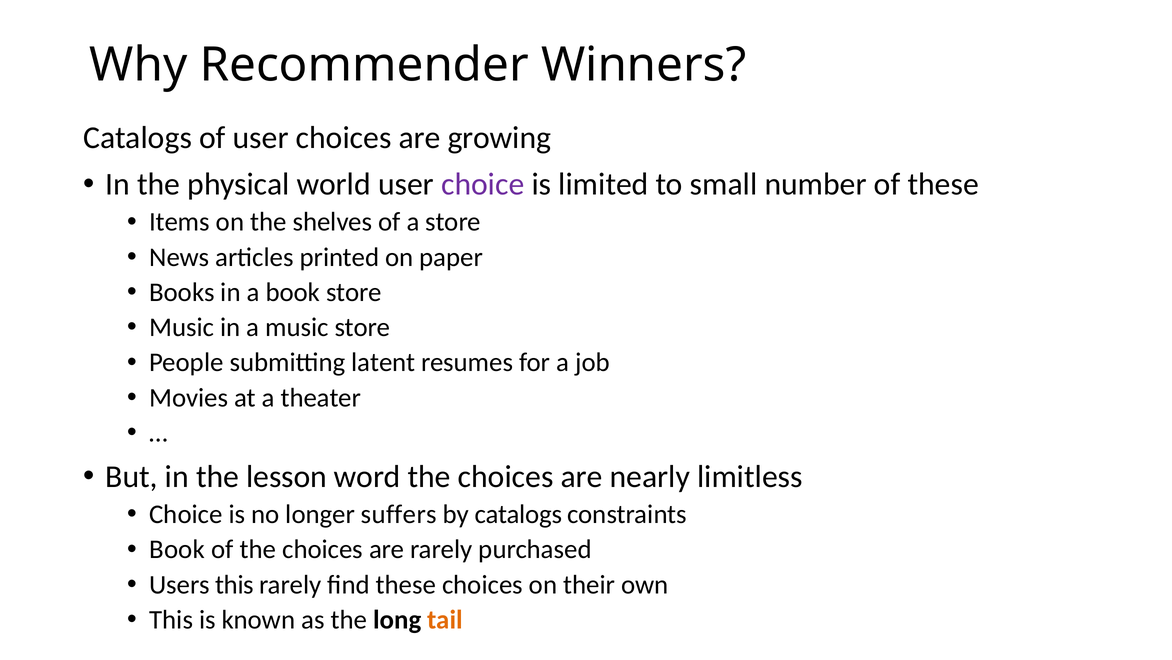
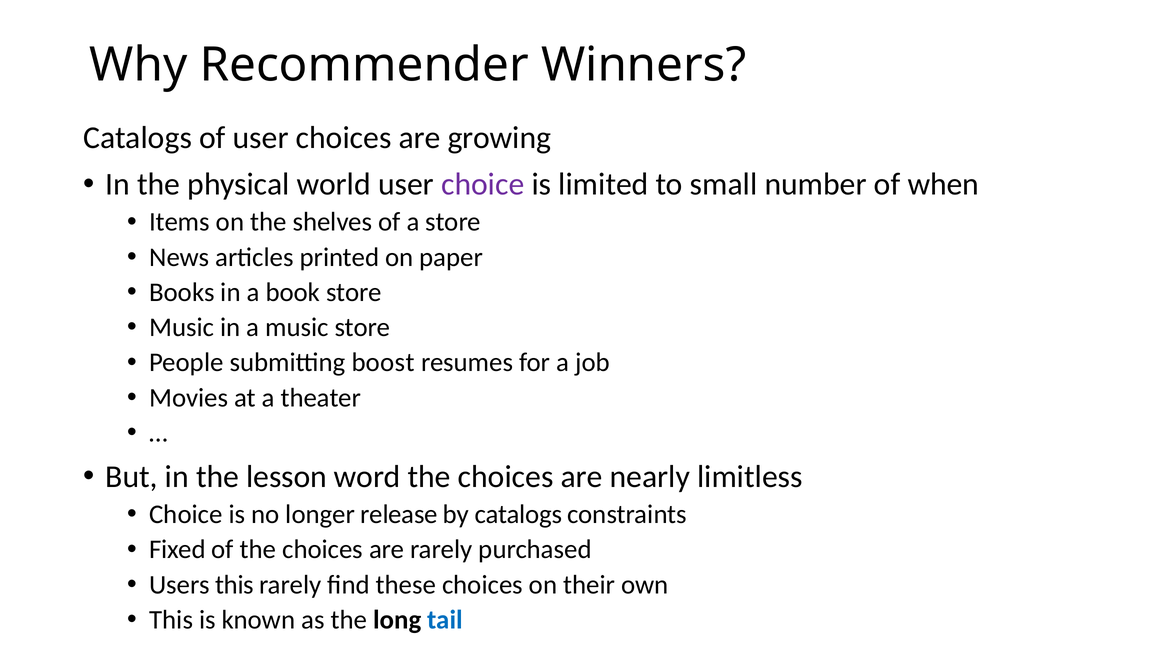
of these: these -> when (943, 184)
latent: latent -> boost (383, 362)
suffers: suffers -> release (399, 514)
Book: Book -> Fixed (177, 549)
tail colour: orange -> blue (445, 619)
